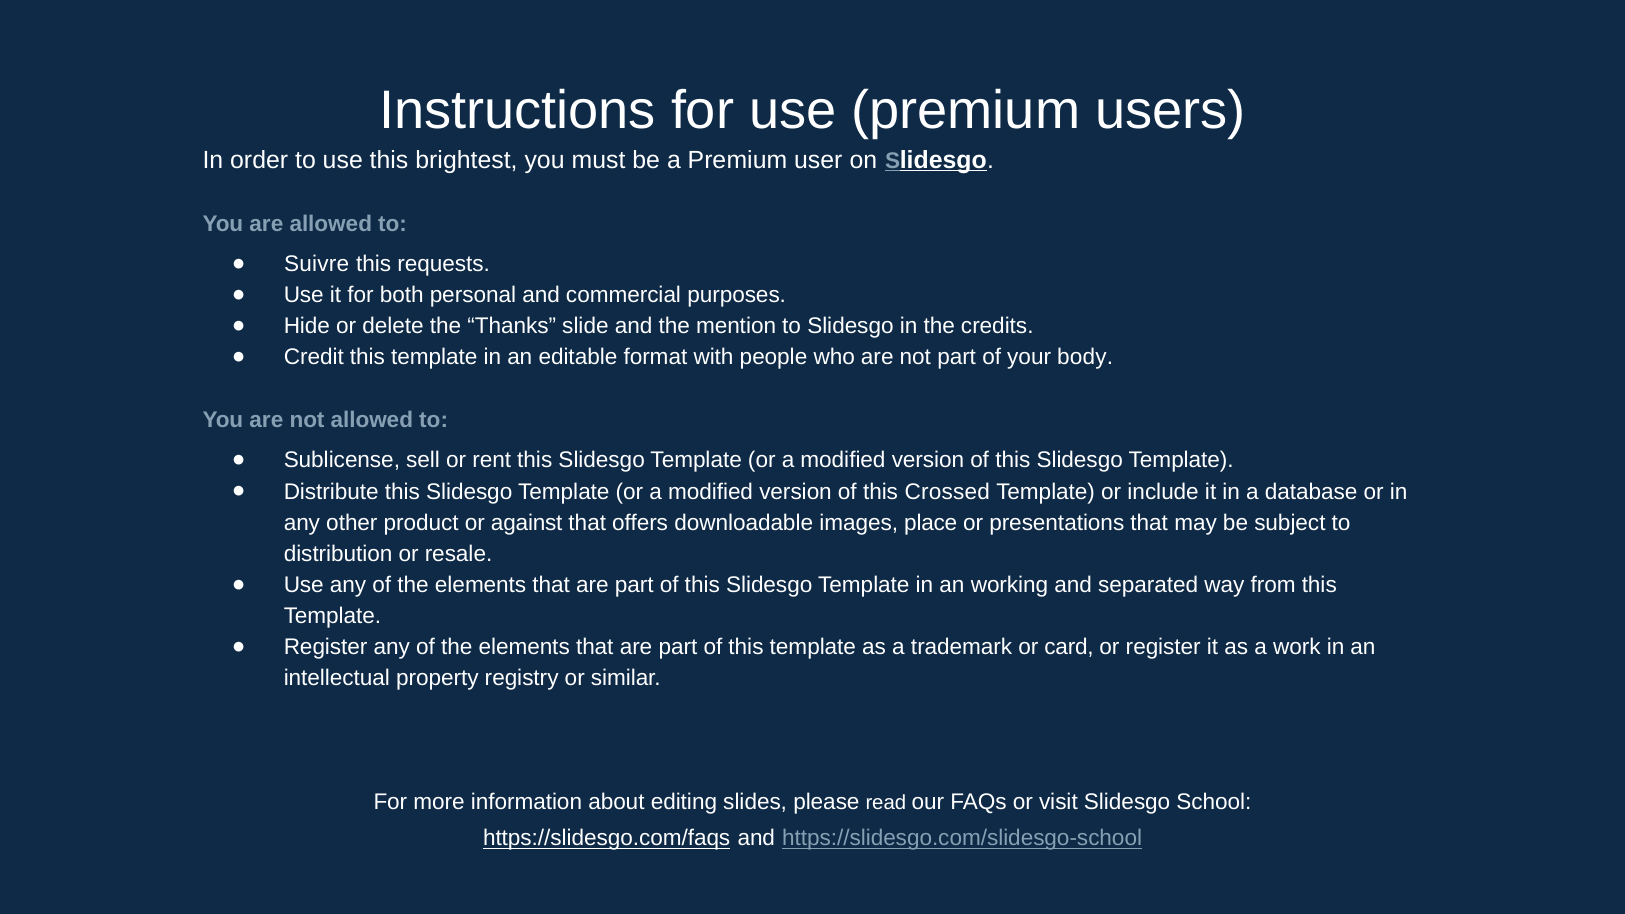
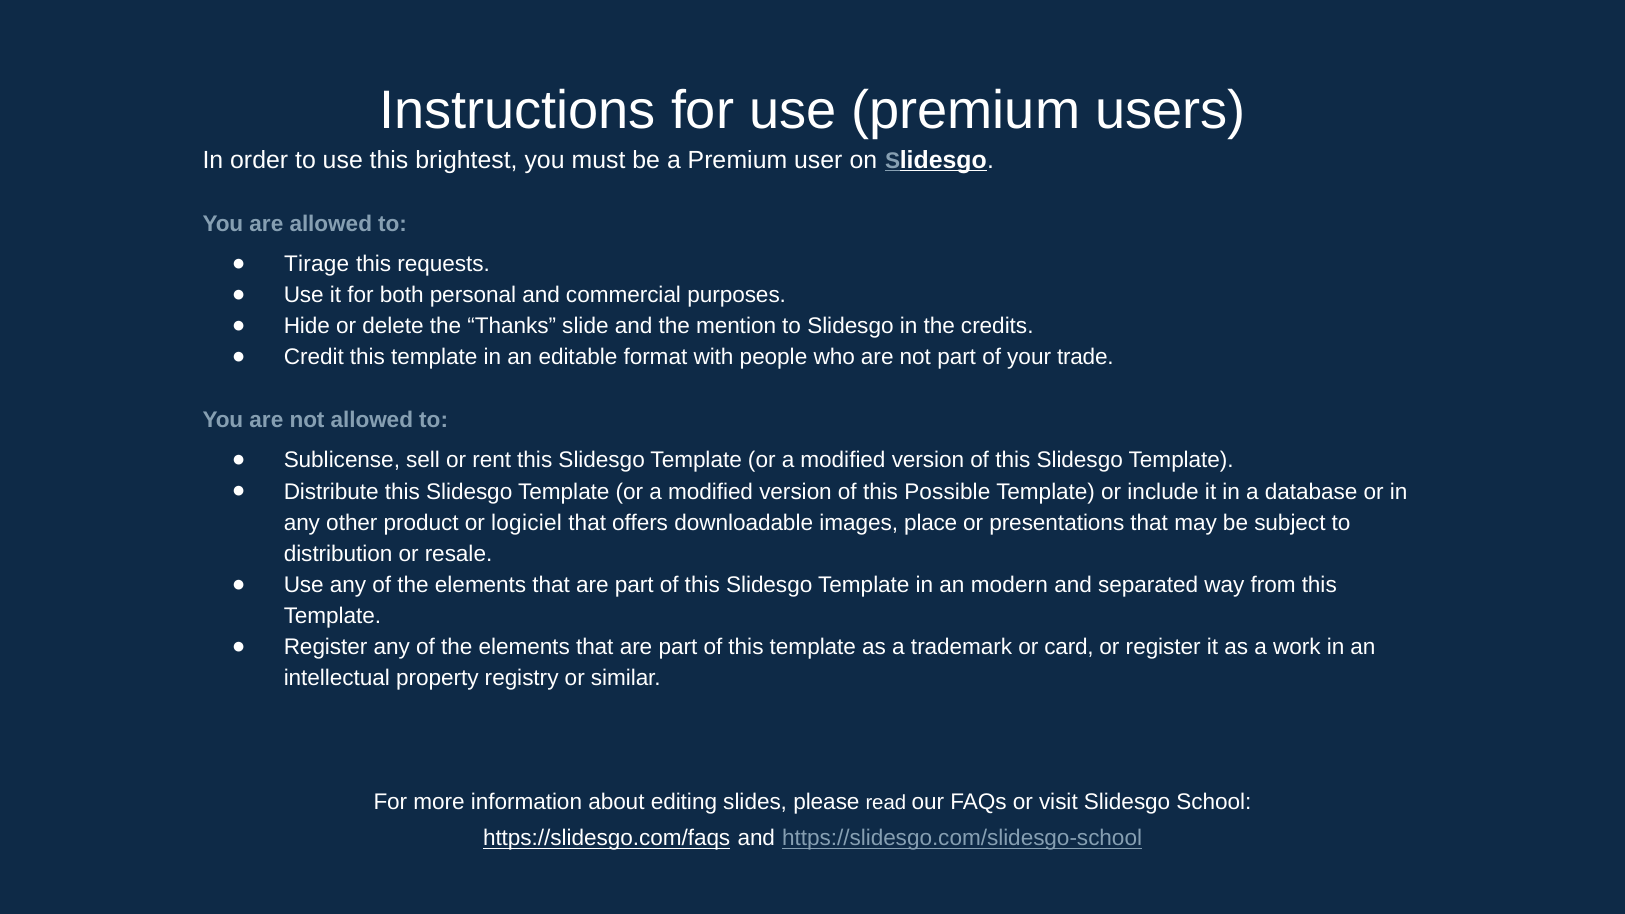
Suivre: Suivre -> Tirage (317, 264)
body: body -> trade (1085, 358)
Crossed: Crossed -> Possible (947, 492)
against: against -> logiciel (527, 523)
working: working -> modern (1009, 585)
